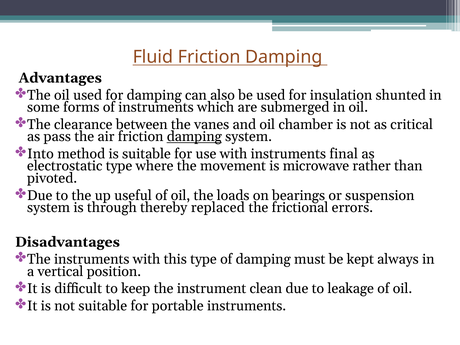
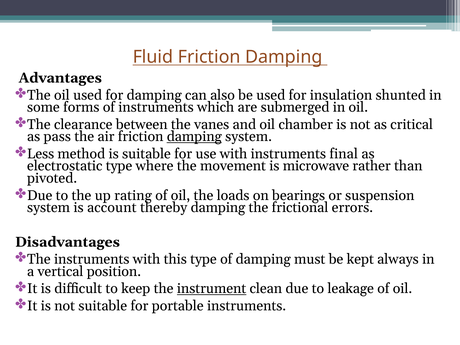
Into: Into -> Less (41, 154)
useful: useful -> rating (133, 195)
through: through -> account (112, 208)
thereby replaced: replaced -> damping (218, 208)
instrument underline: none -> present (212, 289)
